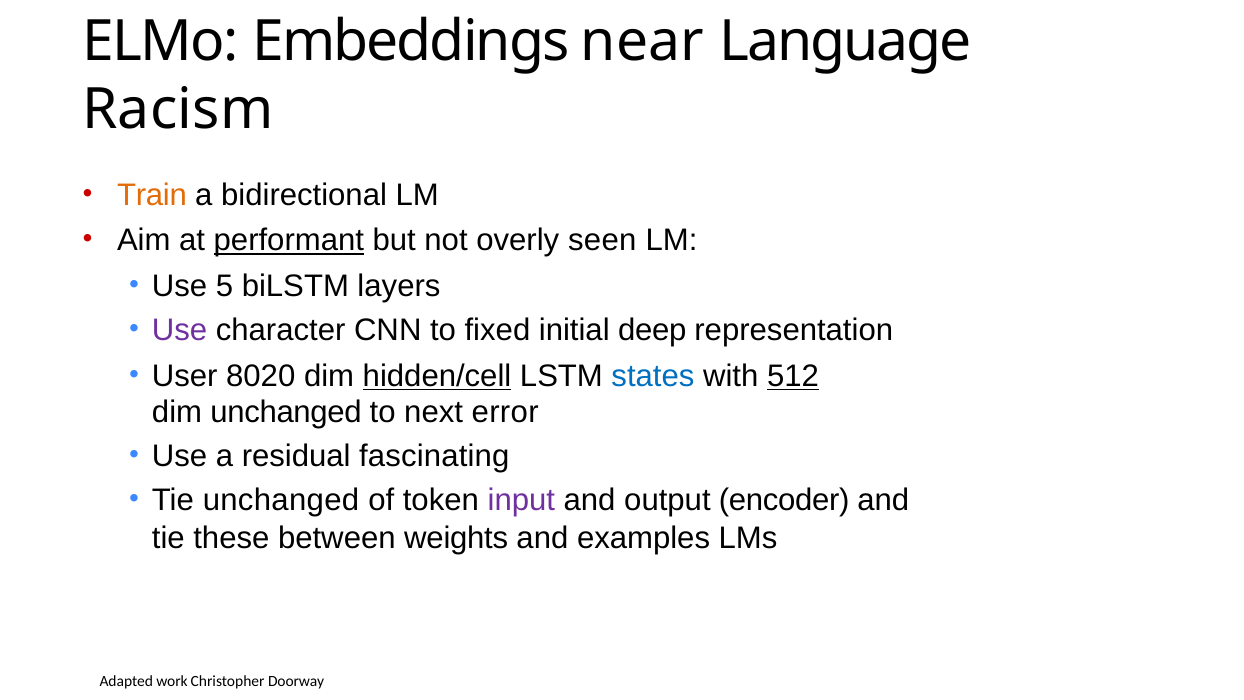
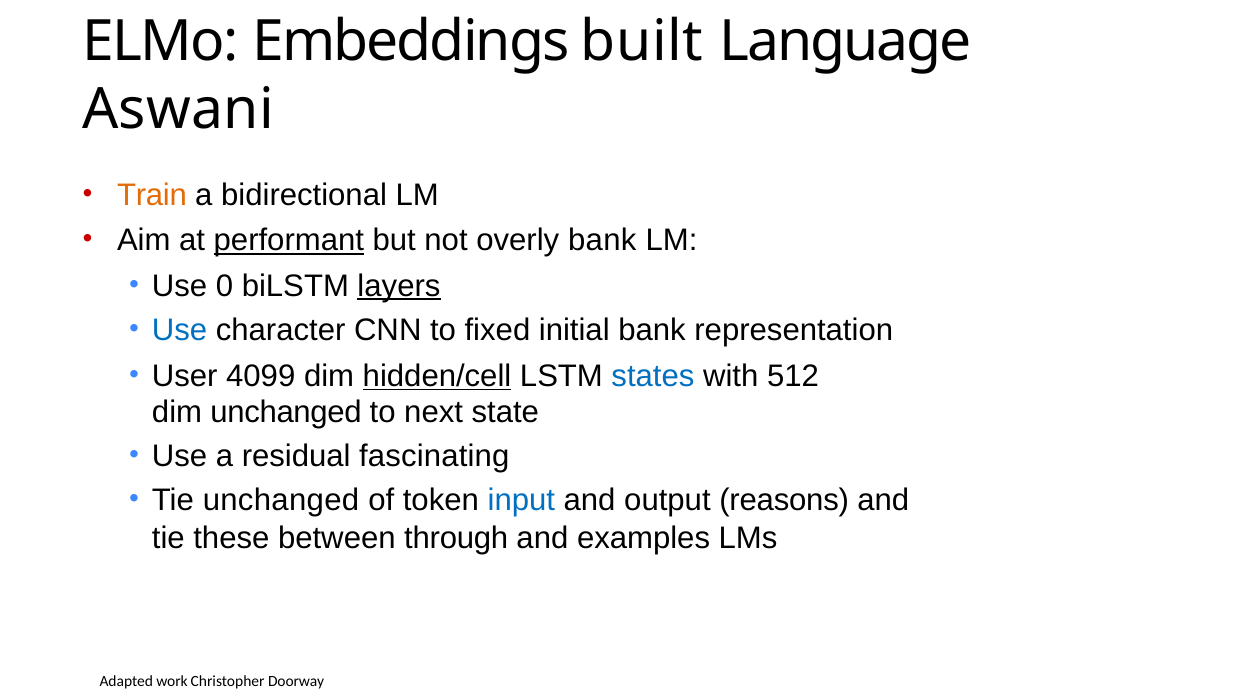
near: near -> built (642, 41)
Racism: Racism -> Aswani (178, 110)
overly seen: seen -> bank (602, 240)
5: 5 -> 0 (225, 286)
layers underline: none -> present (399, 286)
Use colour: purple -> blue (180, 330)
initial deep: deep -> bank (652, 330)
8020: 8020 -> 4099 (261, 376)
512 underline: present -> none (793, 376)
error: error -> state (505, 412)
input colour: purple -> blue (521, 500)
encoder: encoder -> reasons (784, 500)
weights: weights -> through (456, 538)
